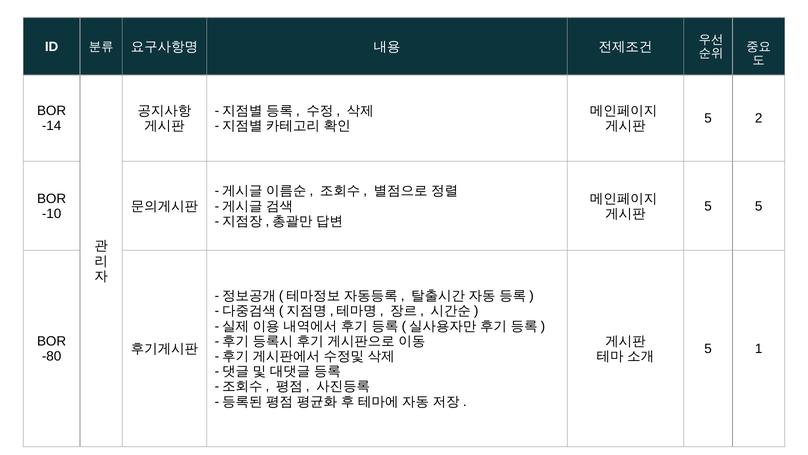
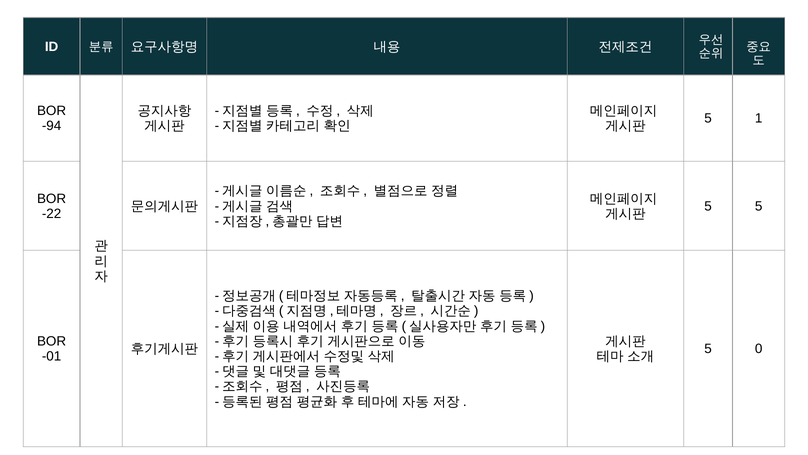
2: 2 -> 1 (759, 118)
-14: -14 -> -94 (52, 126)
-10: -10 -> -22 (52, 213)
1: 1 -> 0 (759, 348)
-80: -80 -> -01 (52, 356)
